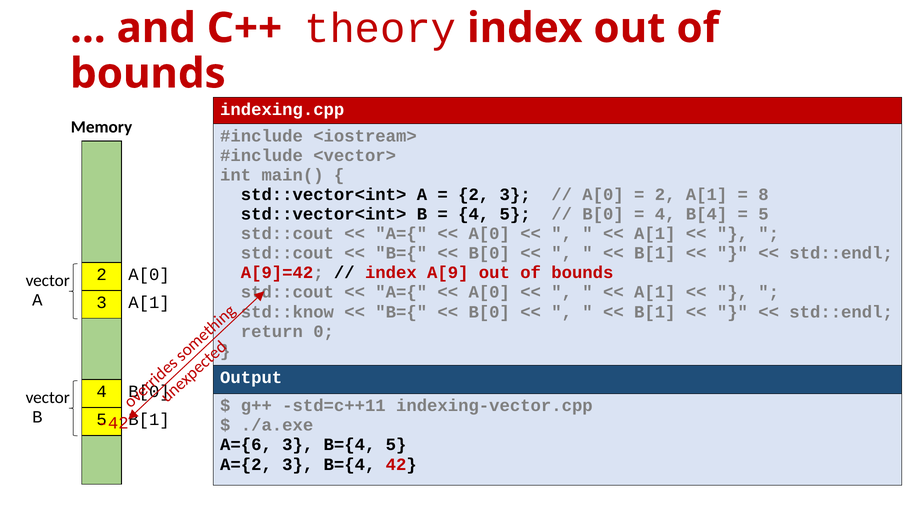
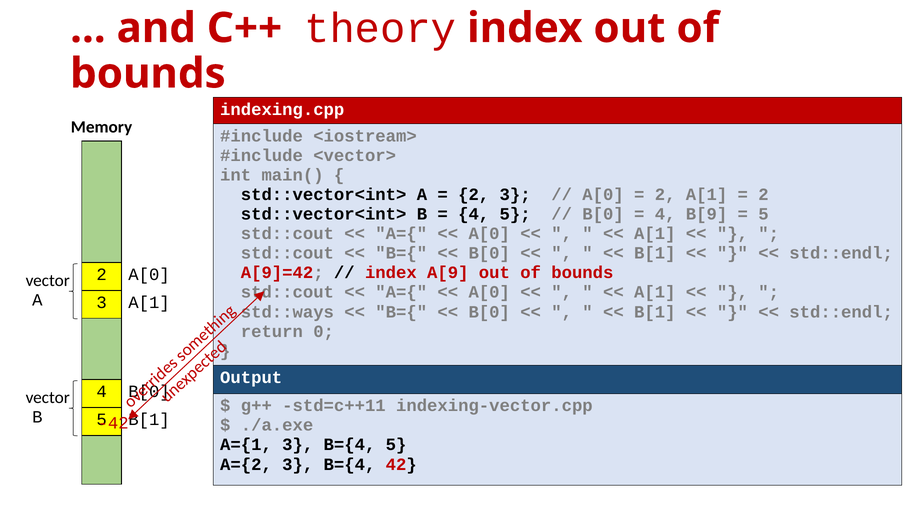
8: 8 -> 2 (763, 195)
B[4: B[4 -> B[9 (707, 214)
std::know: std::know -> std::ways (287, 312)
A={6: A={6 -> A={1 (246, 445)
